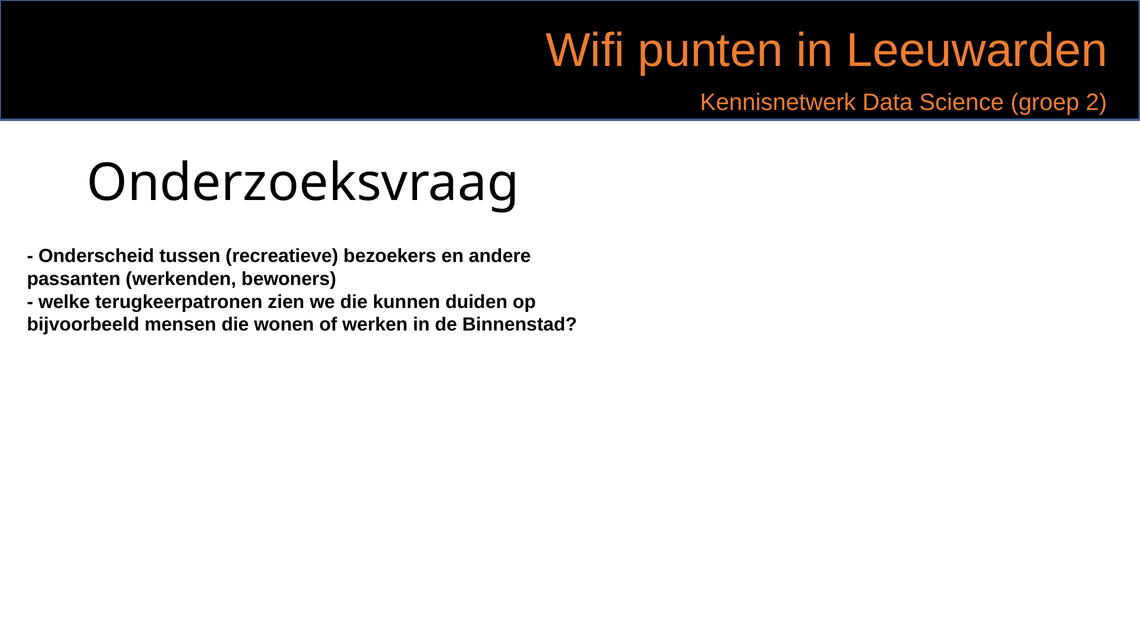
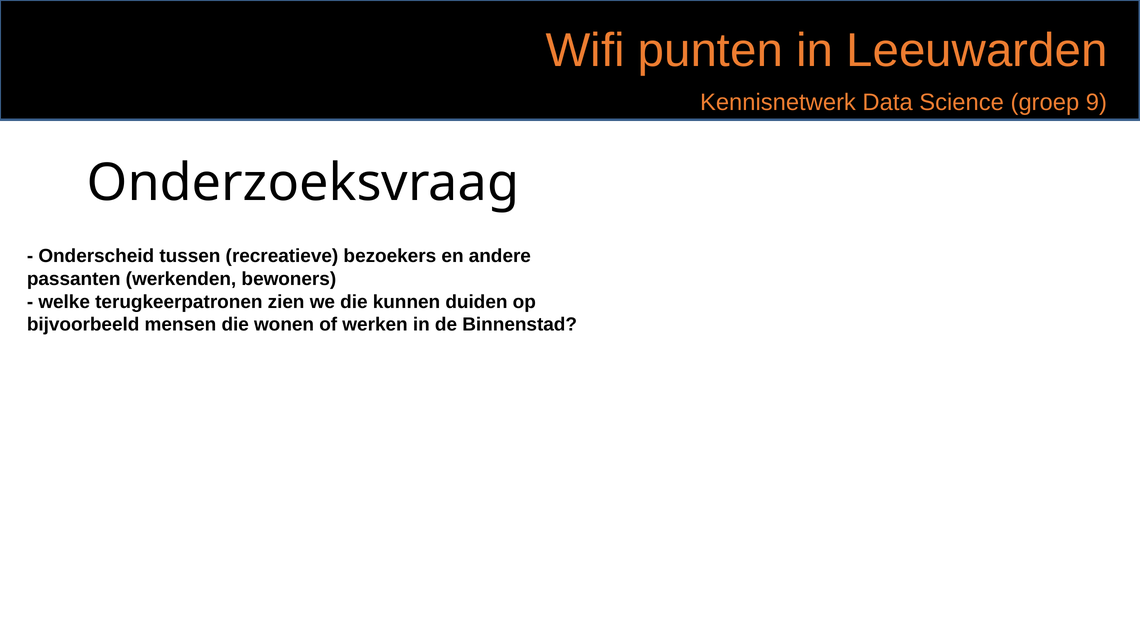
2: 2 -> 9 (1096, 102)
